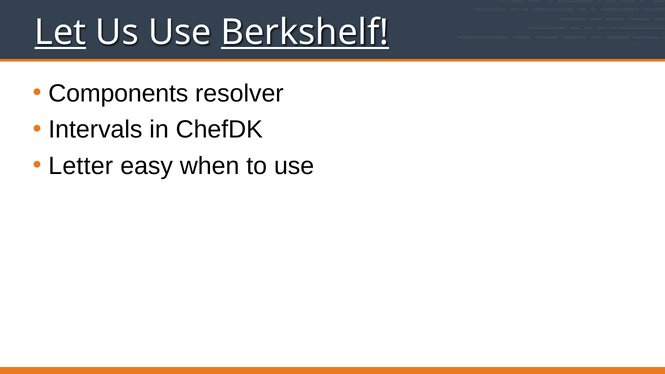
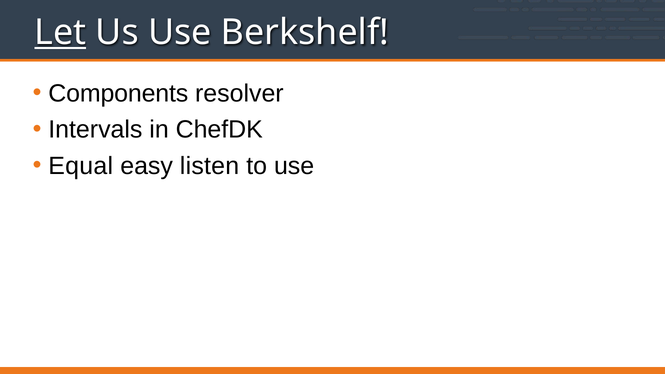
Berkshelf underline: present -> none (305, 32)
Letter: Letter -> Equal (81, 166)
when: when -> listen (210, 166)
